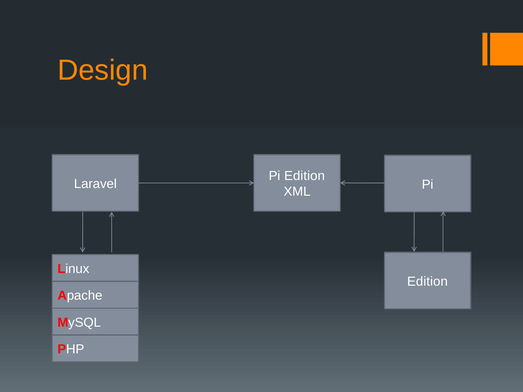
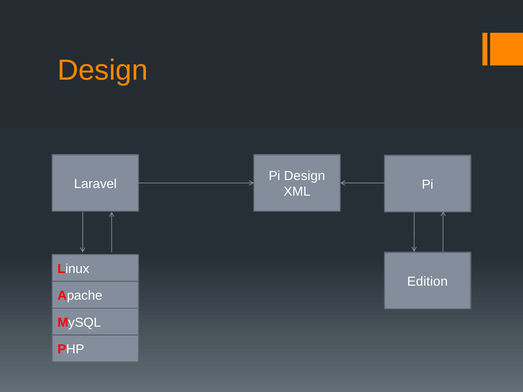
Edition: Edition -> Design (305, 176)
